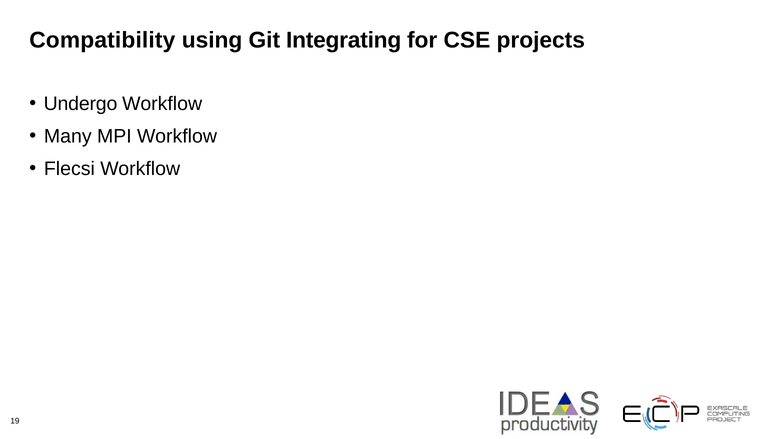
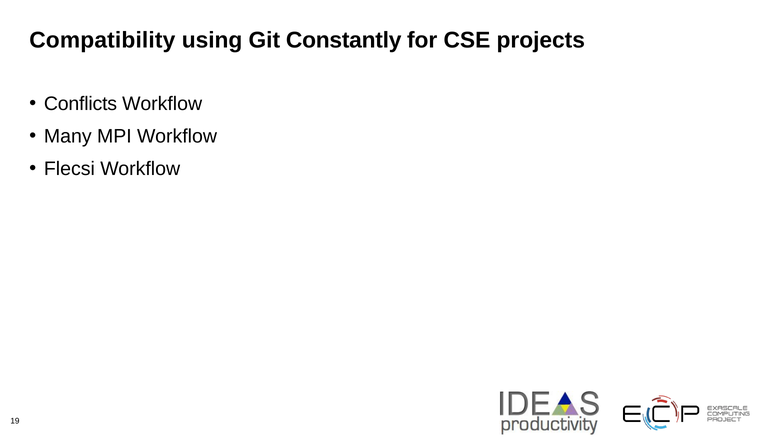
Integrating: Integrating -> Constantly (344, 40)
Undergo: Undergo -> Conflicts (81, 104)
